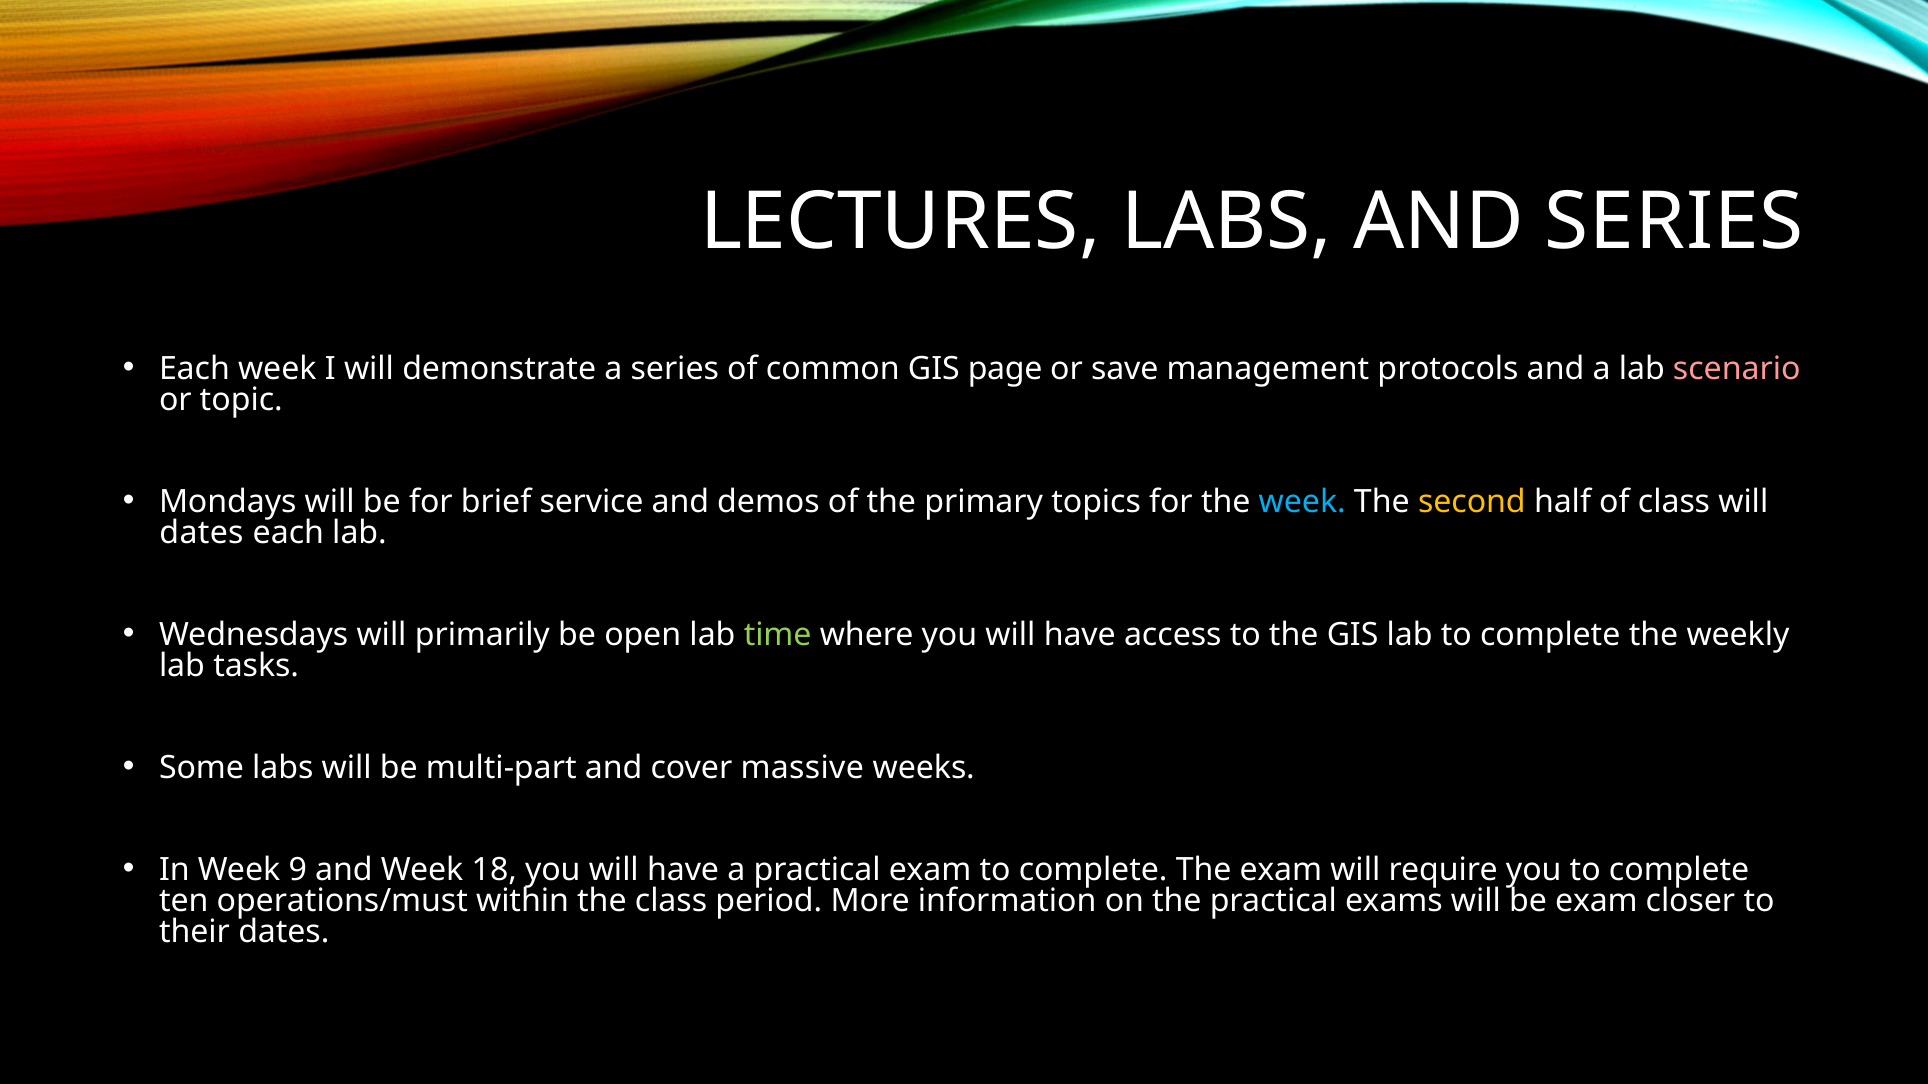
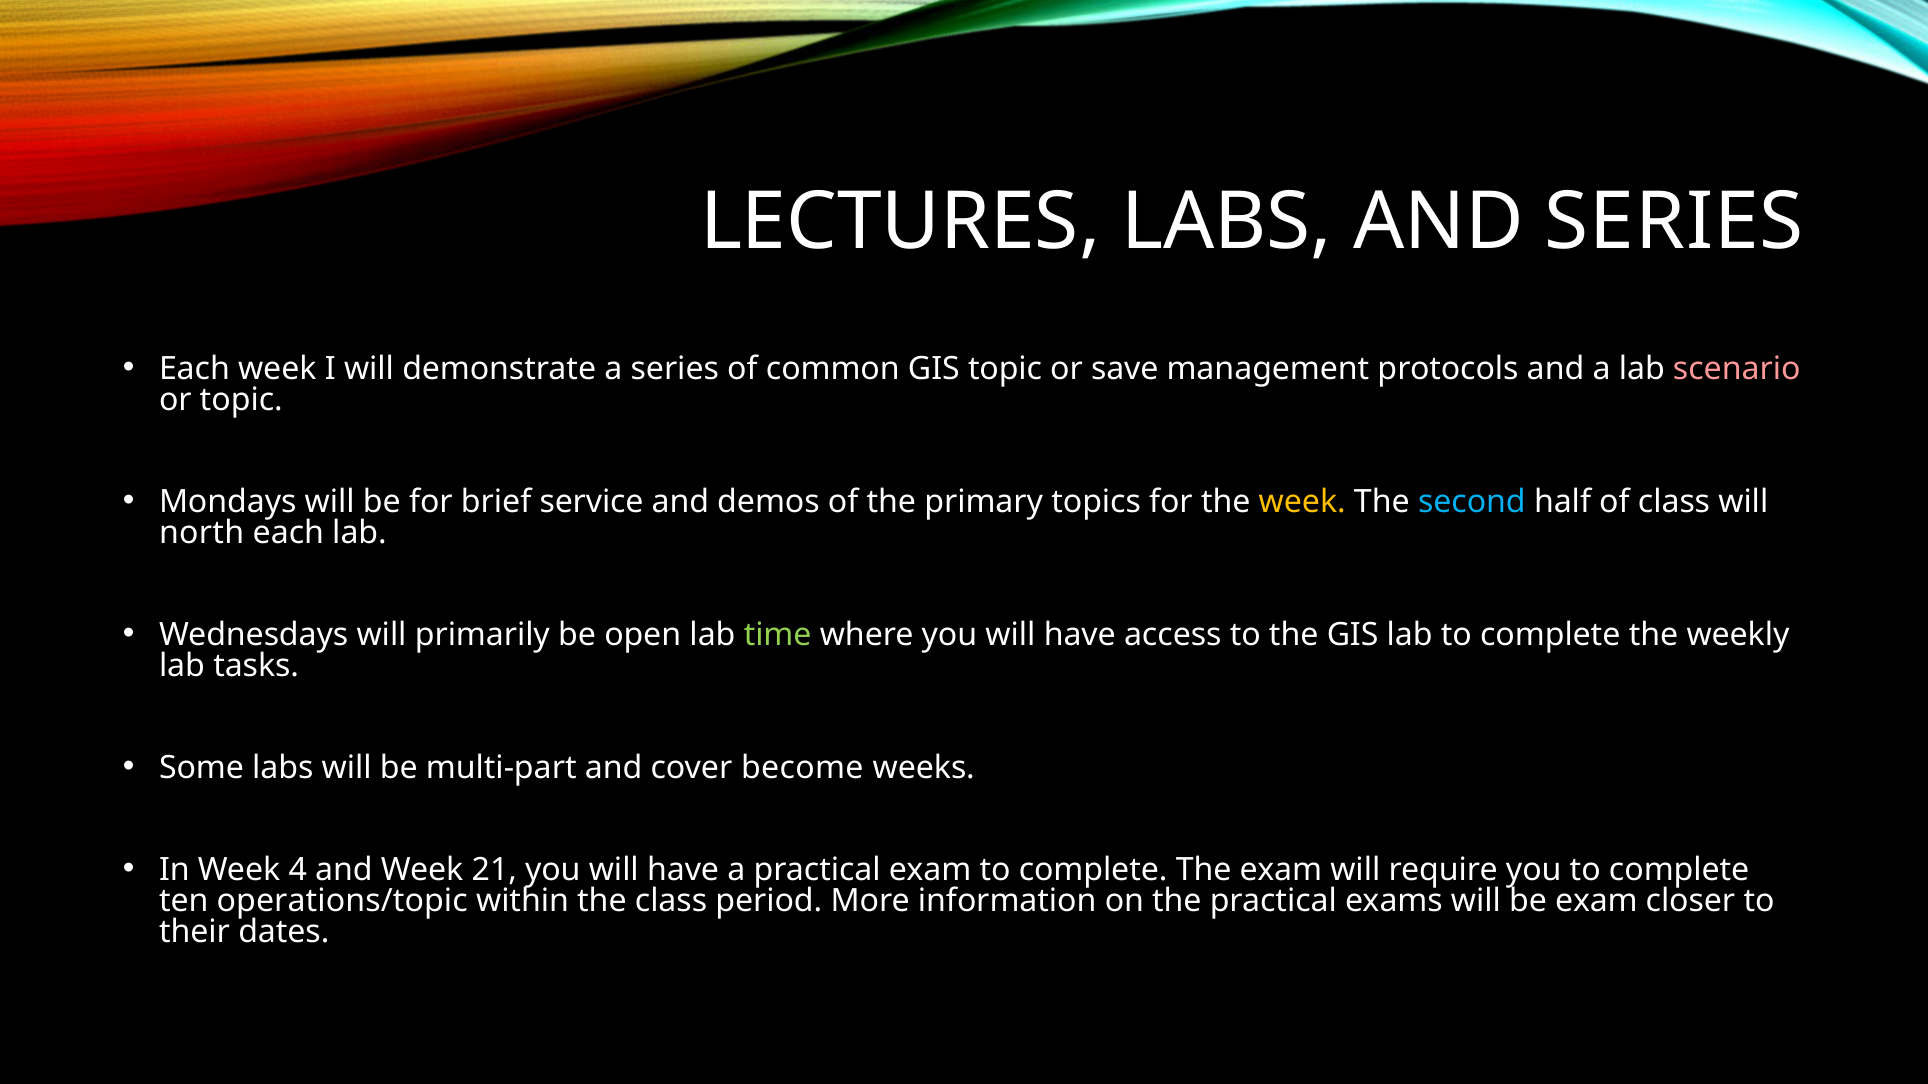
GIS page: page -> topic (1005, 369)
week colour: light blue -> yellow (1302, 502)
second colour: yellow -> light blue (1472, 502)
dates: dates -> north (202, 533)
massive: massive -> become (802, 768)
9: 9 -> 4 (298, 870)
18: 18 -> 21 (494, 870)
operations/must: operations/must -> operations/topic (342, 901)
